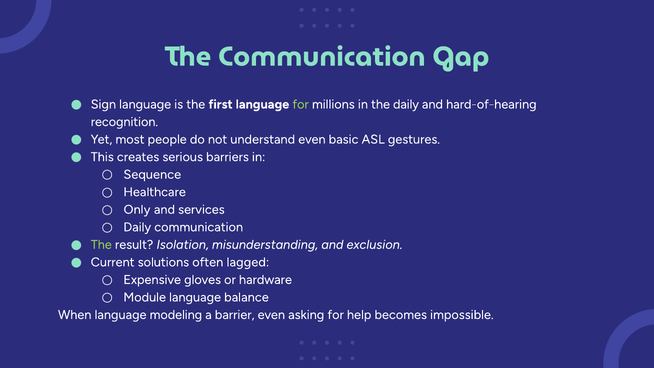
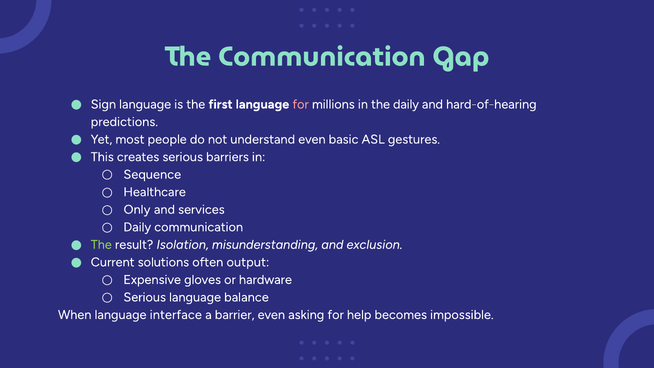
for colour: light green -> pink (301, 104)
recognition: recognition -> predictions (124, 122)
lagged: lagged -> output (248, 262)
Module: Module -> Serious (145, 297)
modeling: modeling -> interface (176, 315)
